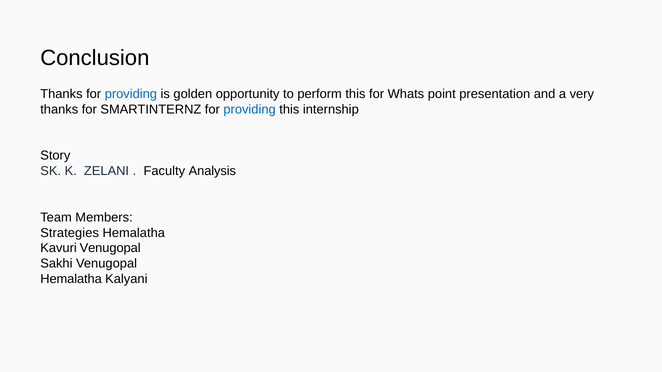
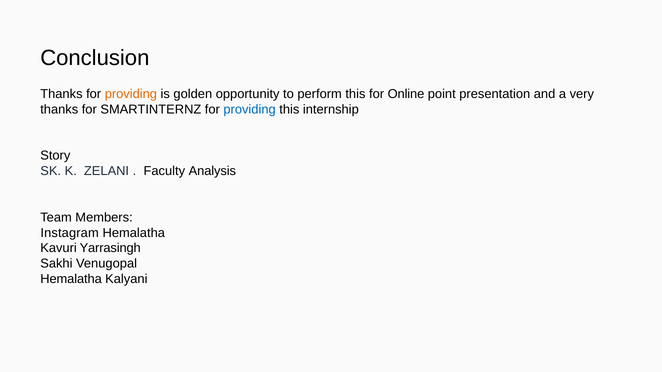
providing colour: blue -> orange (131, 94)
Whats: Whats -> Online (406, 94)
Strategies: Strategies -> Instagram (70, 233)
Kavuri Venugopal: Venugopal -> Yarrasingh (110, 248)
